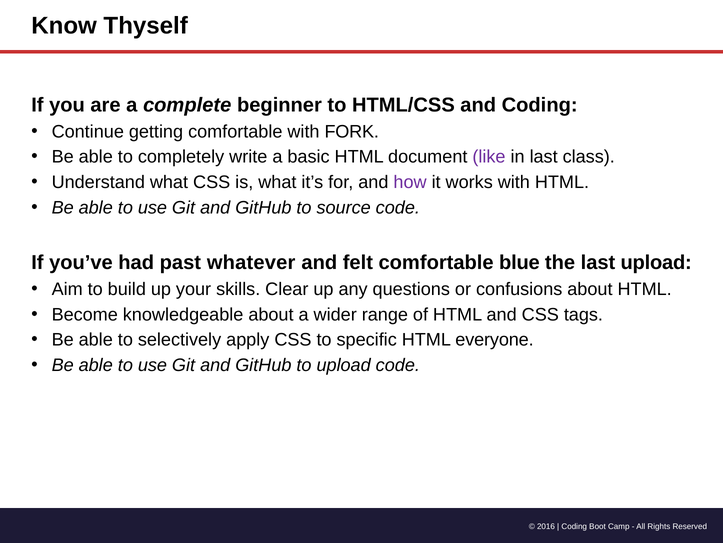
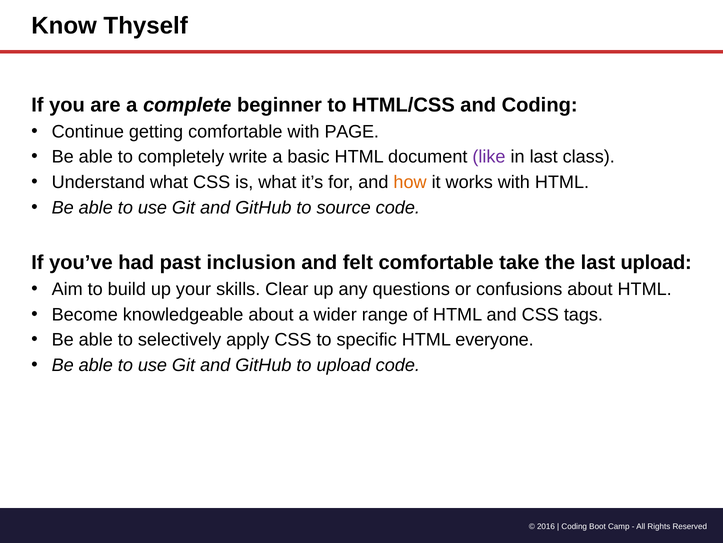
FORK: FORK -> PAGE (352, 131)
how colour: purple -> orange (410, 182)
whatever: whatever -> inclusion (251, 262)
blue: blue -> take (519, 262)
